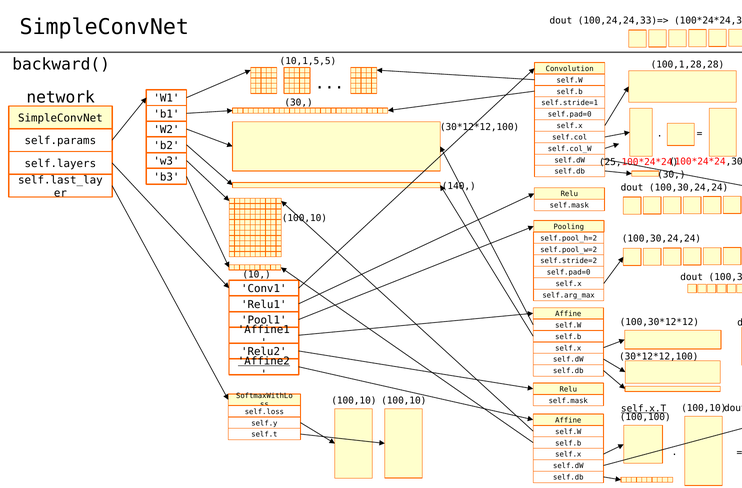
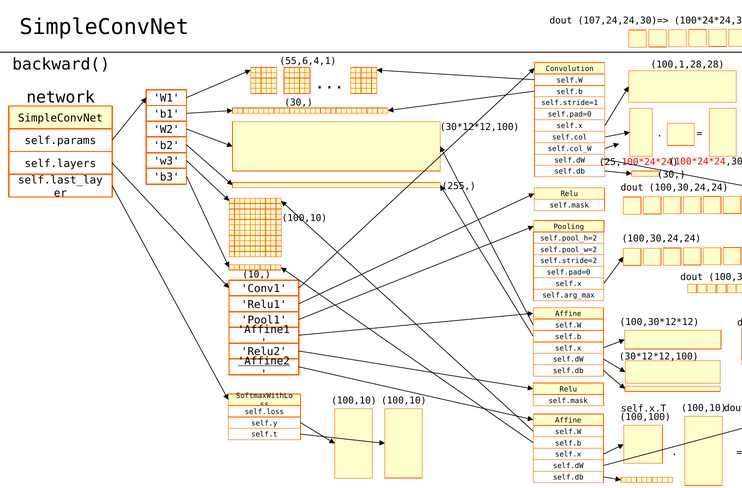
100,24,24,33)=>: 100,24,24,33)=> -> 107,24,24,30)=> (623, 21)
10,1,5,5: 10,1,5,5 -> 55,6,4,1 (308, 61)
140: 140 -> 255 (459, 186)
self.x.T underline: present -> none (644, 408)
